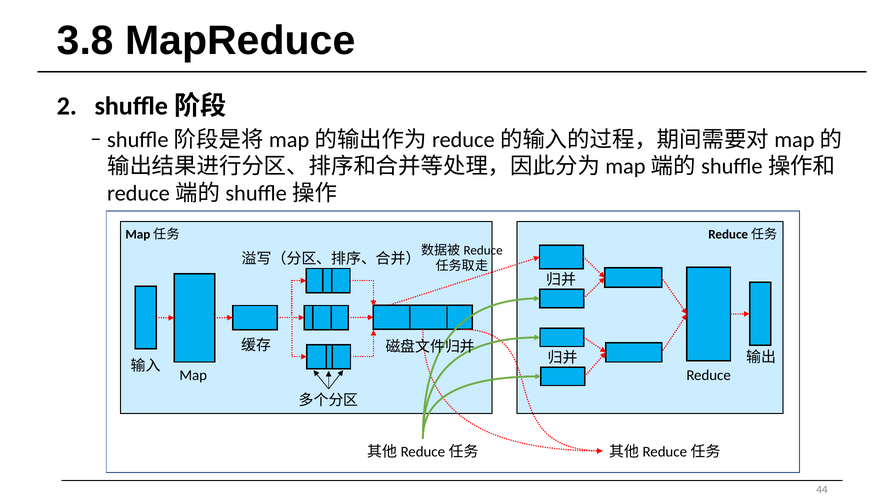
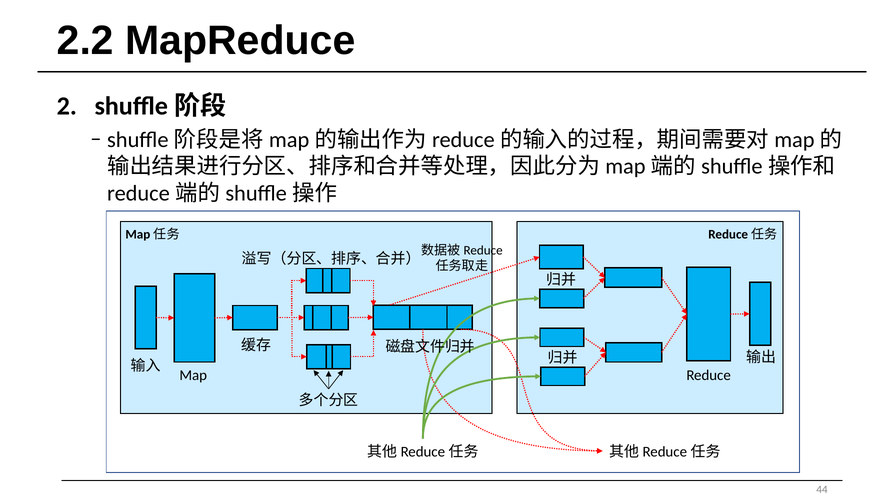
3.8: 3.8 -> 2.2 (85, 41)
